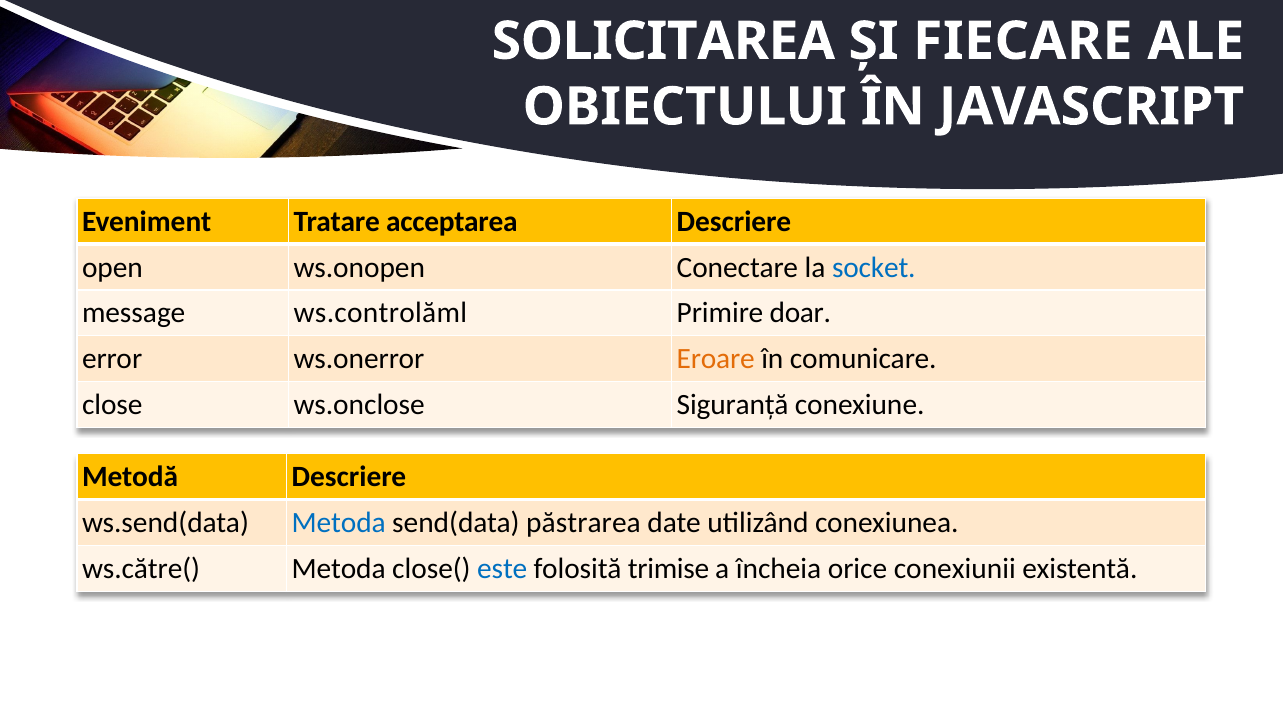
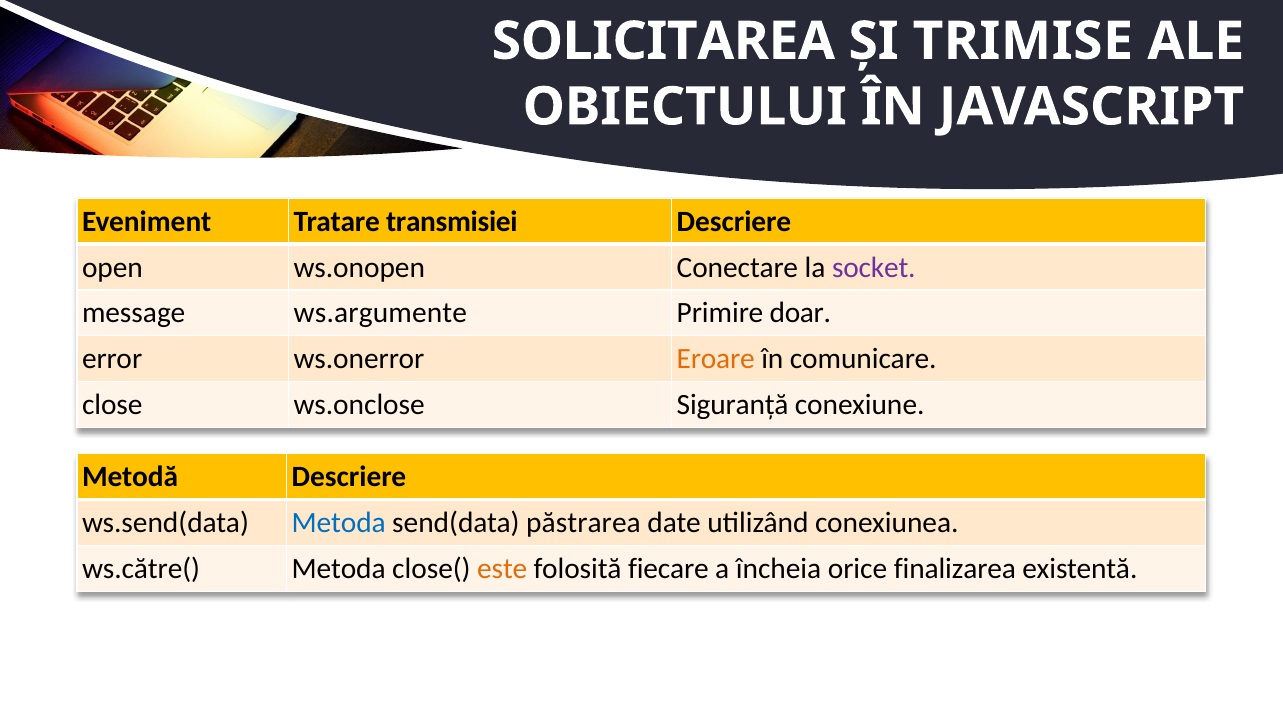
FIECARE: FIECARE -> TRIMISE (1023, 41)
acceptarea: acceptarea -> transmisiei (452, 221)
socket colour: blue -> purple (874, 267)
ws.controlăml: ws.controlăml -> ws.argumente (380, 313)
este colour: blue -> orange (502, 568)
trimise: trimise -> fiecare (668, 568)
conexiunii: conexiunii -> finalizarea (955, 568)
